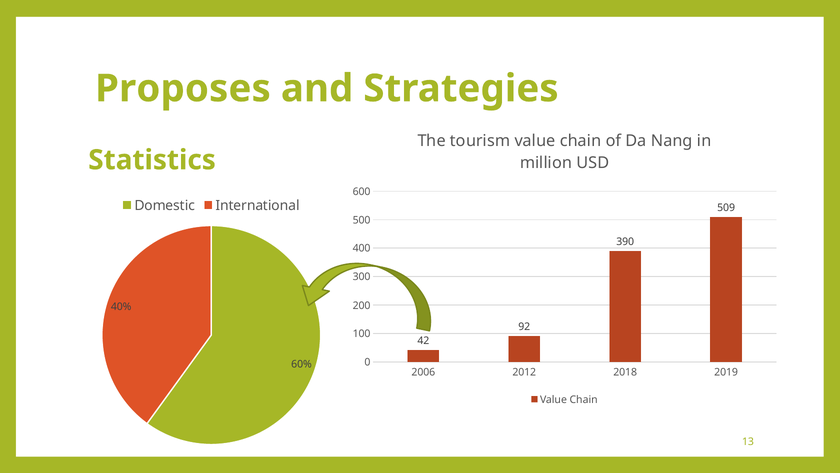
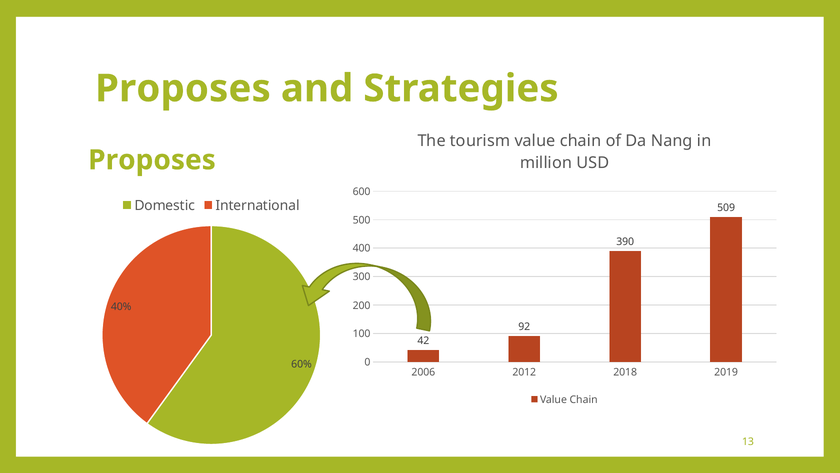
Statistics: Statistics -> Proposes (152, 160)
